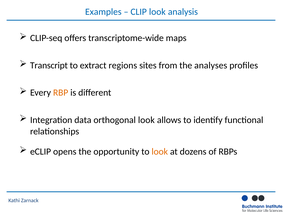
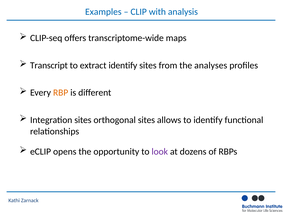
CLIP look: look -> with (157, 12)
extract regions: regions -> identify (123, 65)
Integration data: data -> sites (83, 120)
orthogonal look: look -> sites (146, 120)
look colour: orange -> purple (160, 152)
